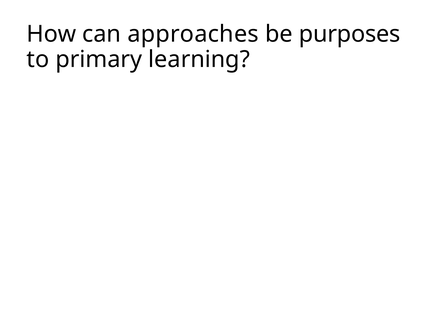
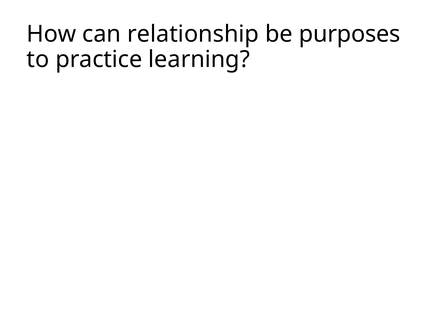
approaches: approaches -> relationship (193, 34)
primary: primary -> practice (99, 59)
